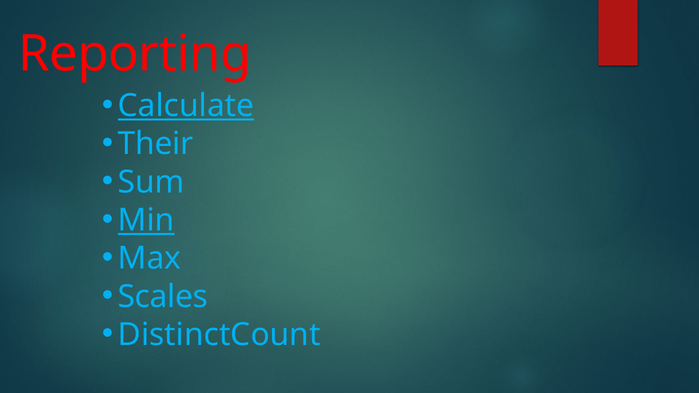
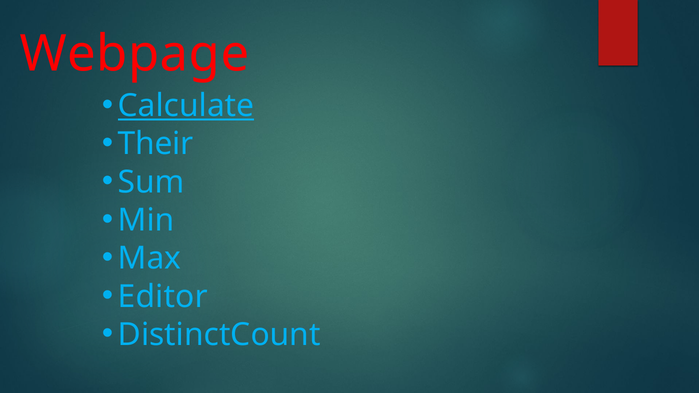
Reporting: Reporting -> Webpage (134, 54)
Min underline: present -> none (146, 220)
Scales: Scales -> Editor (163, 297)
